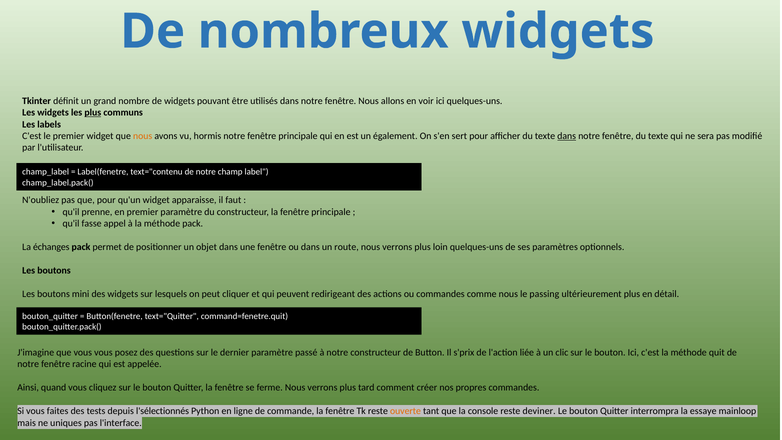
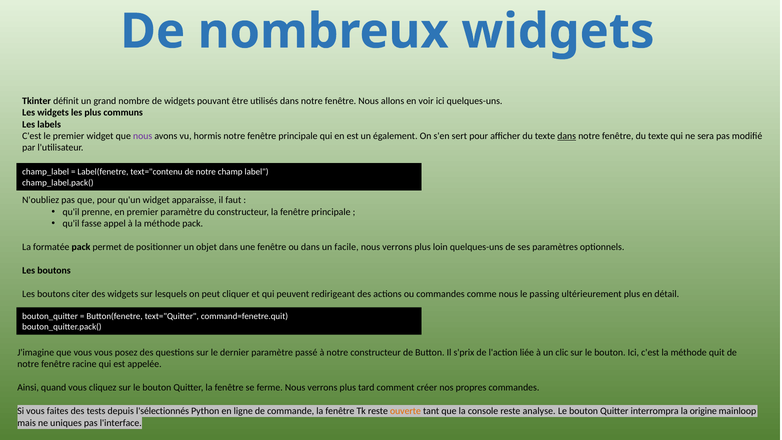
plus underline: present -> none (93, 113)
nous colour: orange -> purple (143, 136)
échanges: échanges -> formatée (51, 247)
route: route -> facile (346, 247)
mini: mini -> citer (81, 294)
deviner: deviner -> analyse (539, 411)
essaye: essaye -> origine (703, 411)
